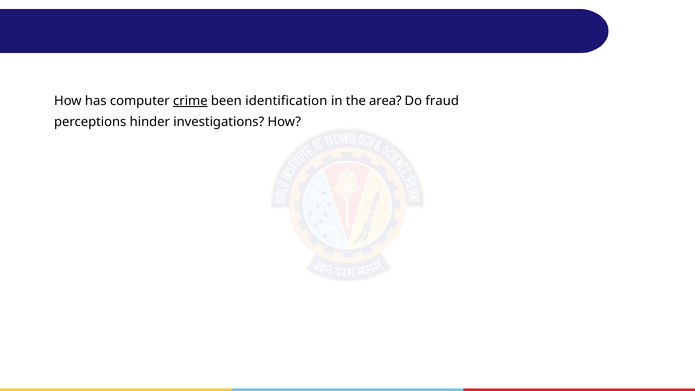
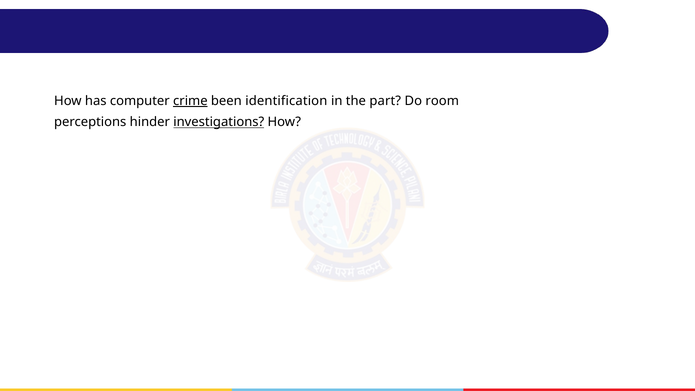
area: area -> part (385, 101)
fraud: fraud -> room (442, 101)
investigations underline: none -> present (219, 122)
